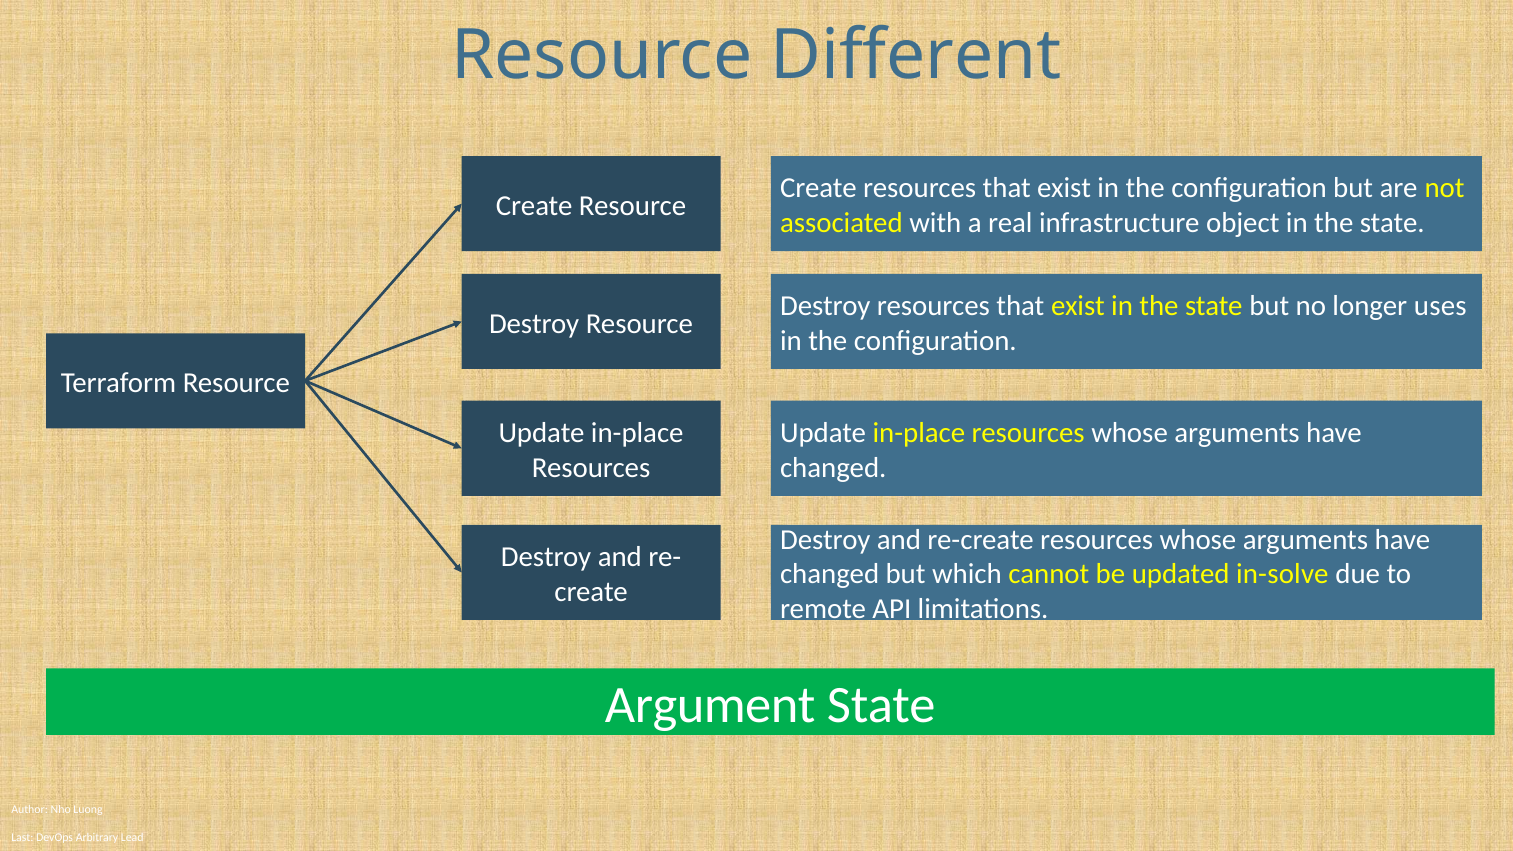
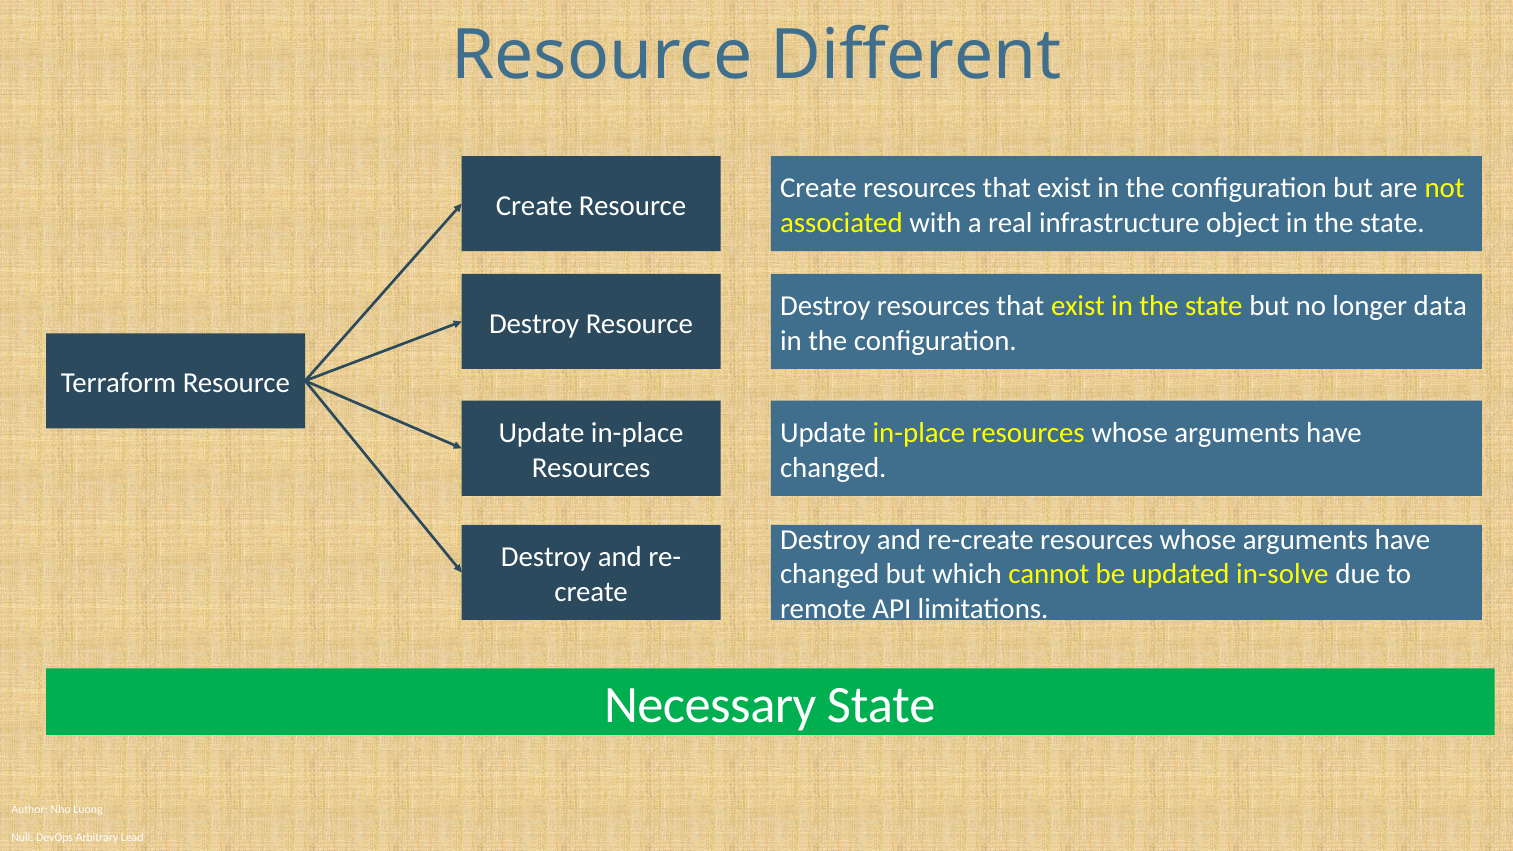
uses: uses -> data (1440, 306)
Argument: Argument -> Necessary (710, 705)
Last: Last -> Null (22, 838)
